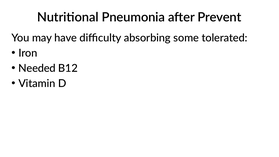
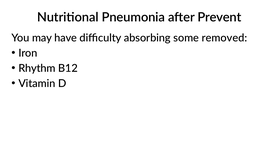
tolerated: tolerated -> removed (224, 38)
Needed: Needed -> Rhythm (37, 68)
